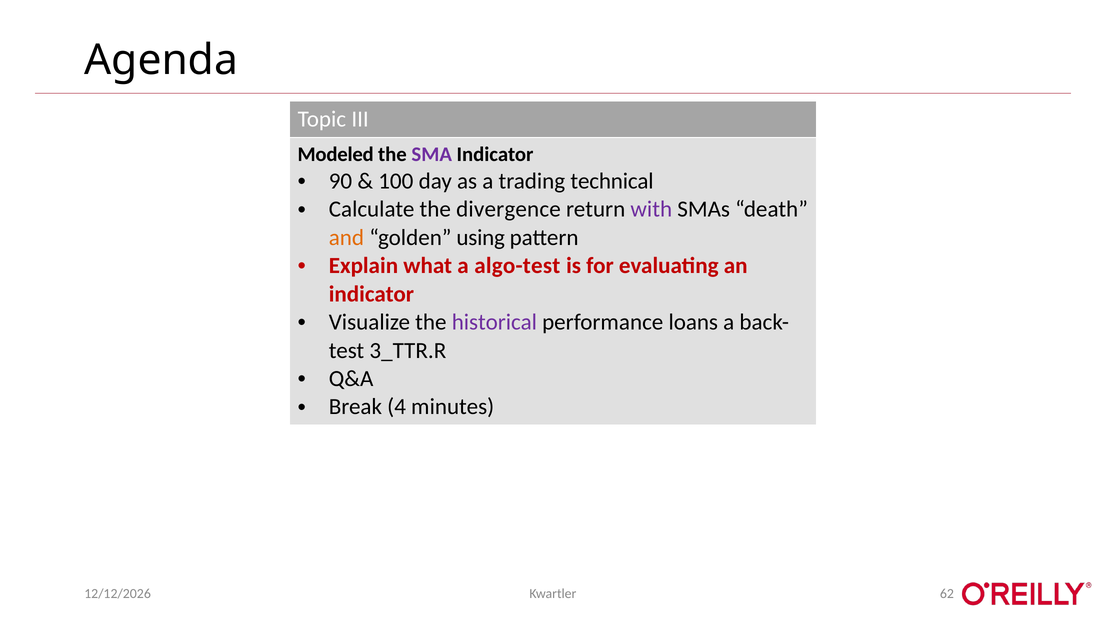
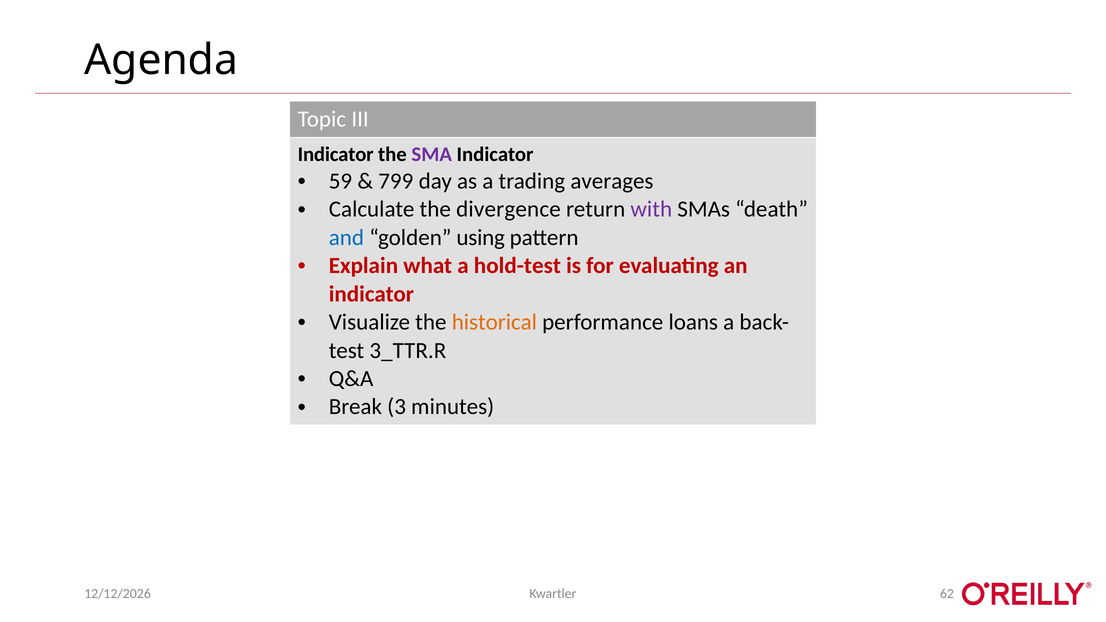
Modeled: Modeled -> Indicator (336, 154)
90: 90 -> 59 (340, 181)
100: 100 -> 799 (396, 181)
technical: technical -> averages (612, 181)
and colour: orange -> blue (346, 238)
algo-test: algo-test -> hold-test (517, 266)
historical colour: purple -> orange (494, 322)
4: 4 -> 3 (397, 407)
